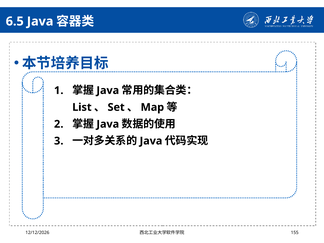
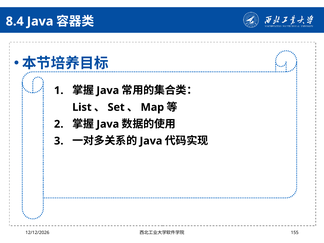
6.5: 6.5 -> 8.4 (15, 21)
